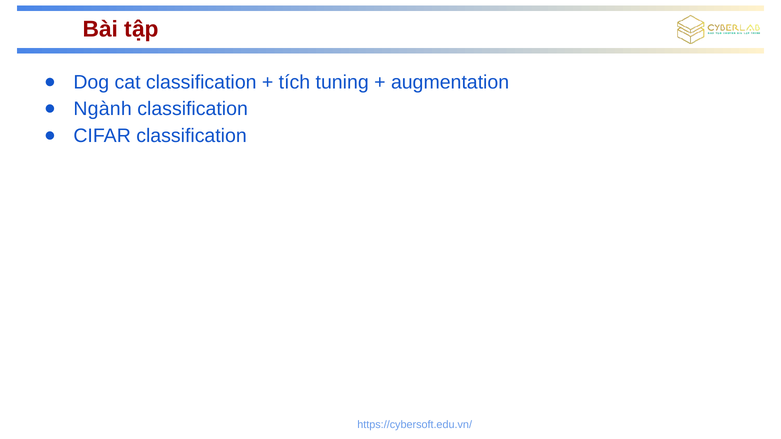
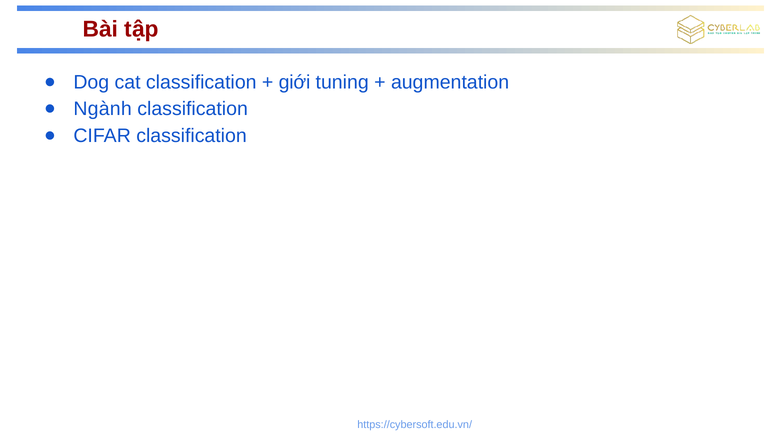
tích: tích -> giới (295, 82)
